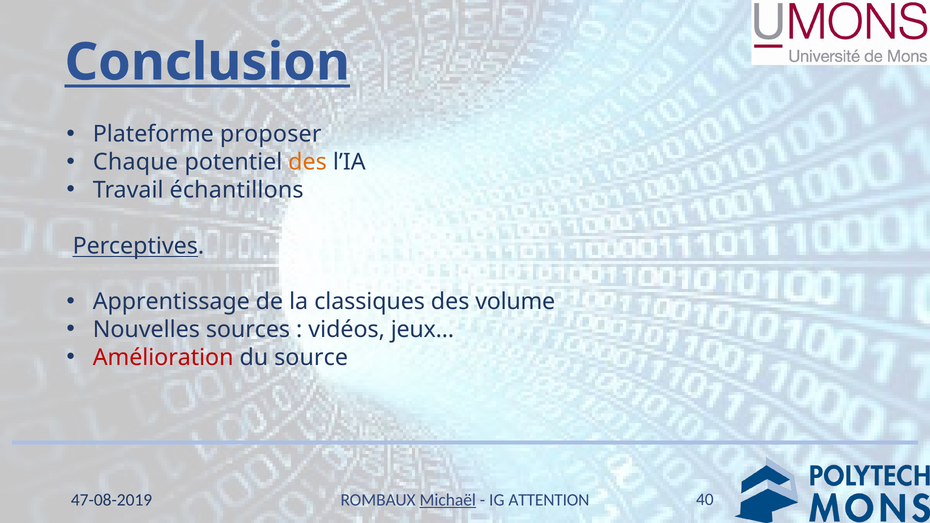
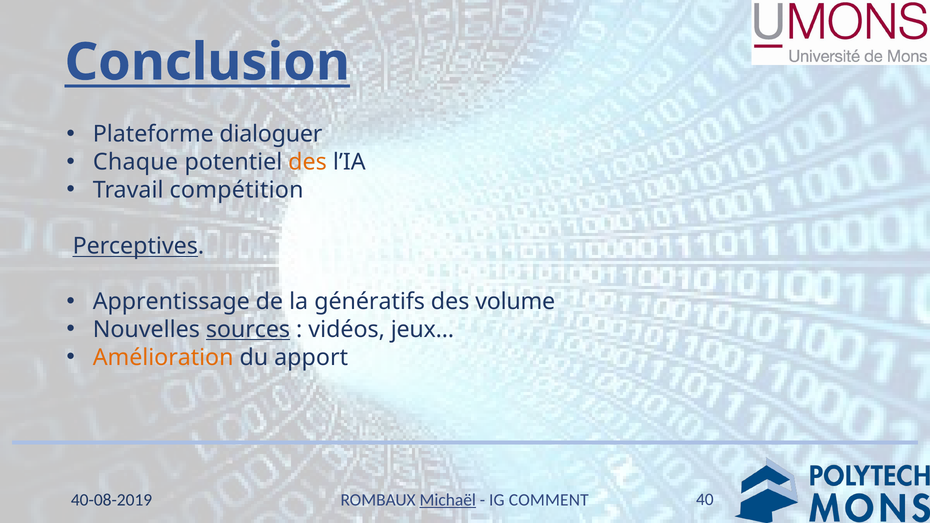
proposer: proposer -> dialoguer (271, 134)
échantillons: échantillons -> compétition (237, 190)
classiques: classiques -> génératifs (370, 302)
sources underline: none -> present (248, 330)
Amélioration colour: red -> orange (163, 357)
source: source -> apport (311, 357)
47-08-2019: 47-08-2019 -> 40-08-2019 (112, 500)
ATTENTION: ATTENTION -> COMMENT (549, 500)
